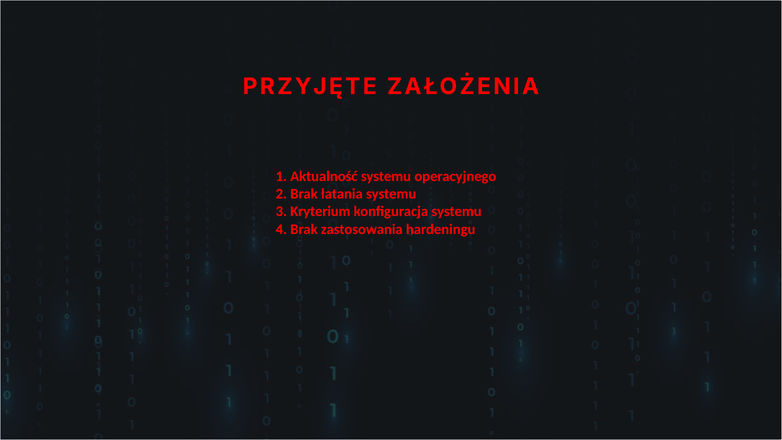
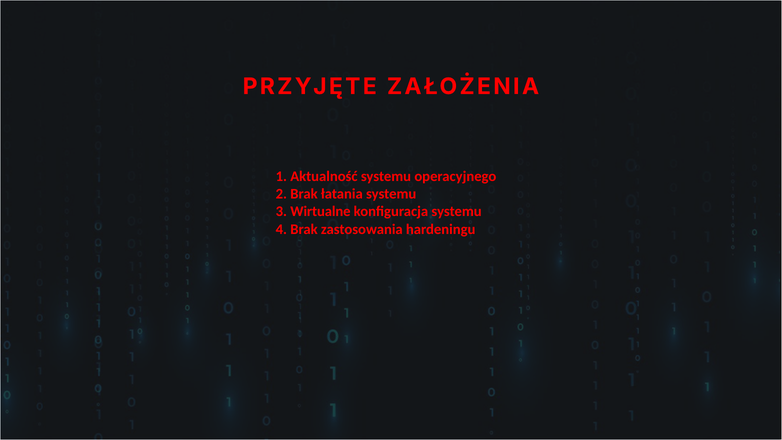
Kryterium: Kryterium -> Wirtualne (320, 212)
